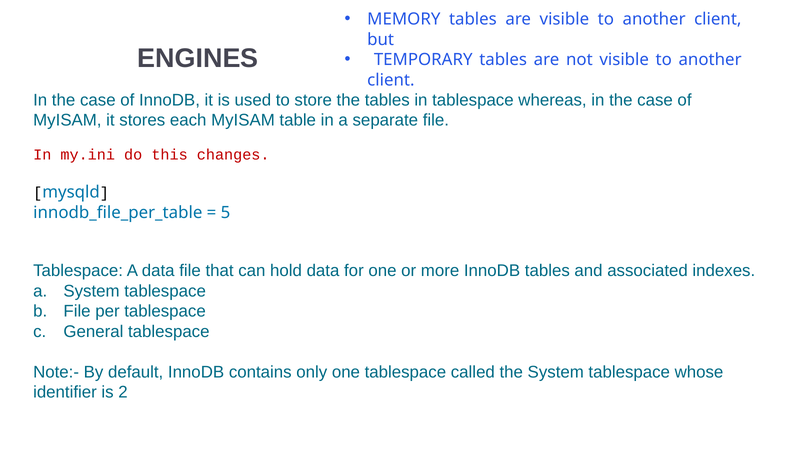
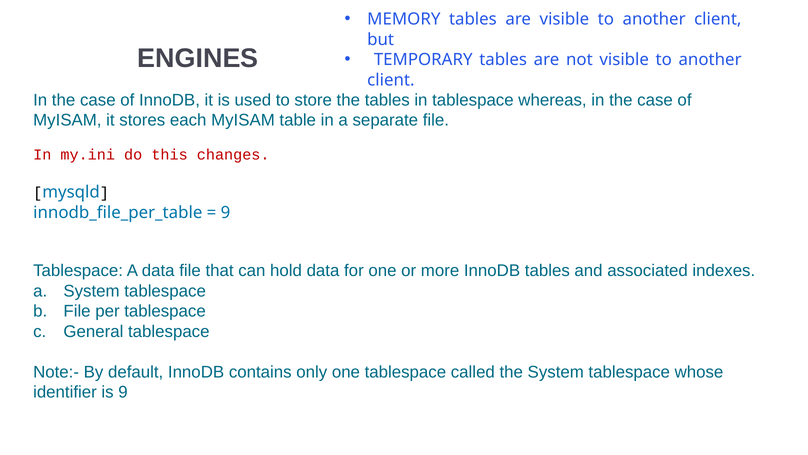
5: 5 -> 9 (226, 212)
is 2: 2 -> 9 (123, 392)
